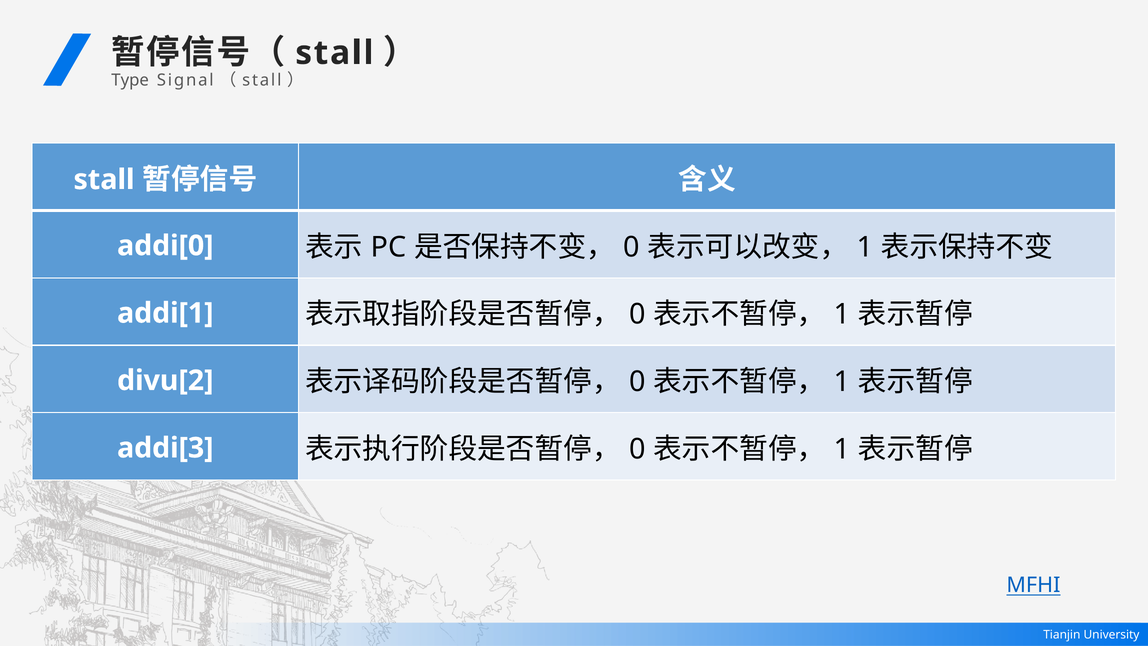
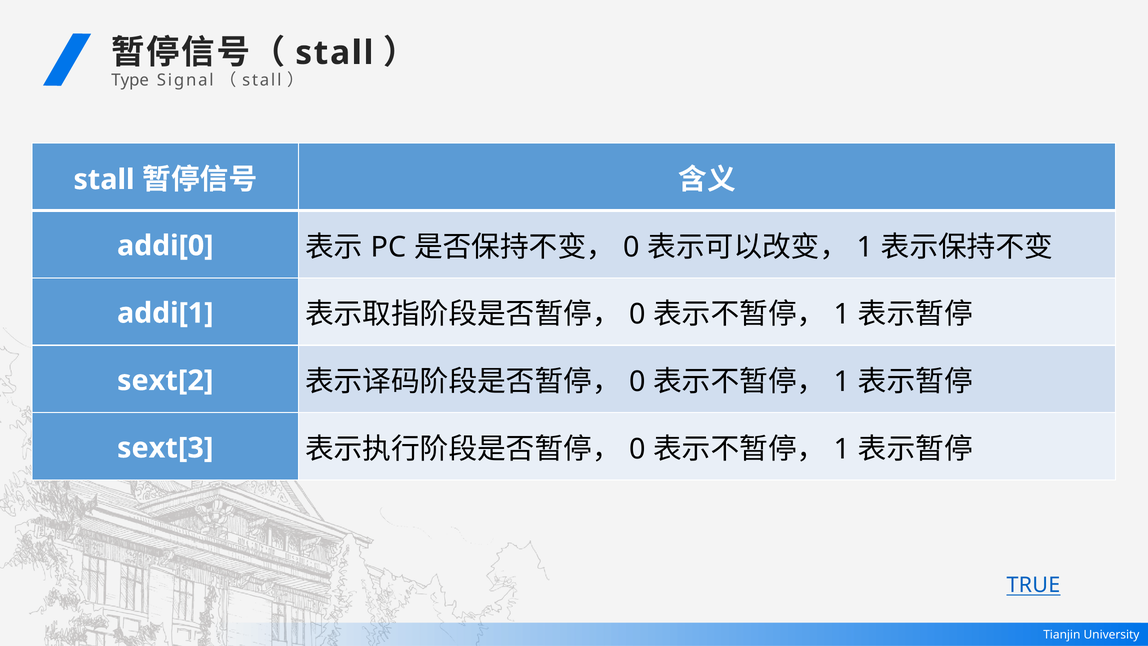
divu[2: divu[2 -> sext[2 (165, 380)
addi[3: addi[3 -> sext[3 (165, 448)
MFHI: MFHI -> TRUE (1033, 585)
